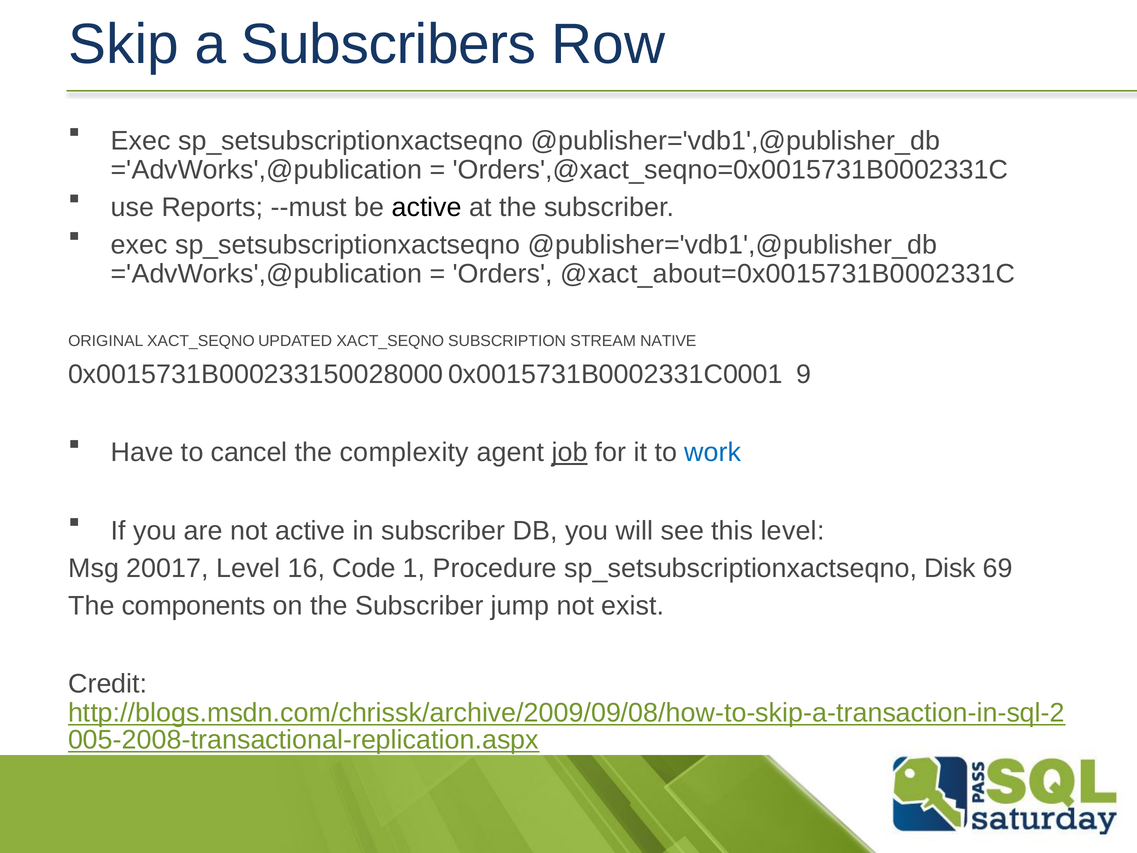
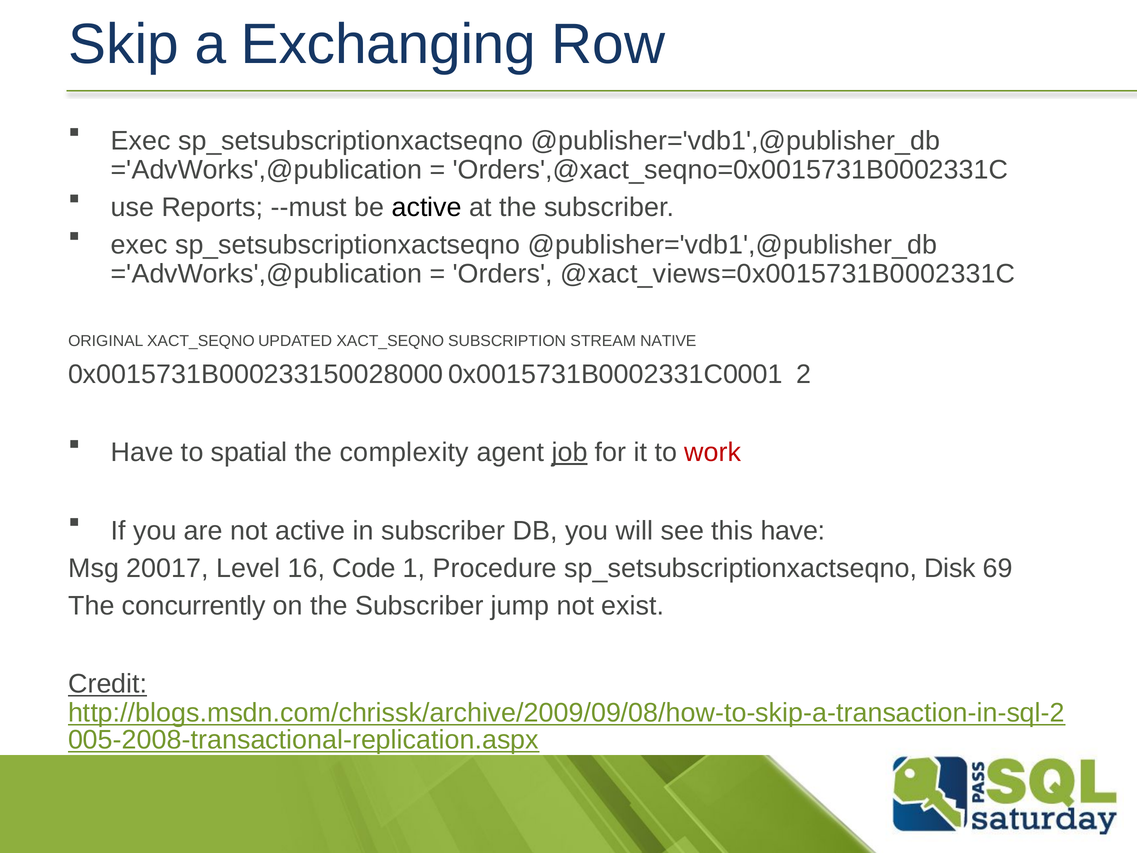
Subscribers: Subscribers -> Exchanging (388, 44)
@xact_about=0x0015731B0002331C: @xact_about=0x0015731B0002331C -> @xact_views=0x0015731B0002331C (788, 274)
9: 9 -> 2 (804, 374)
cancel: cancel -> spatial (249, 452)
work colour: blue -> red (713, 452)
this level: level -> have (793, 531)
components: components -> concurrently (194, 606)
Credit underline: none -> present (108, 684)
